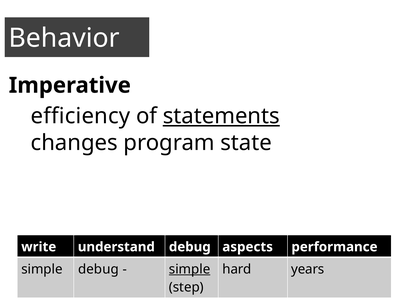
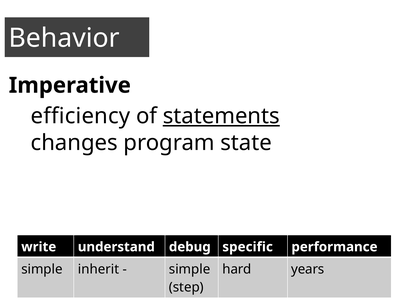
aspects: aspects -> specific (248, 246)
simple debug: debug -> inherit (98, 268)
simple underline: present -> none (190, 268)
